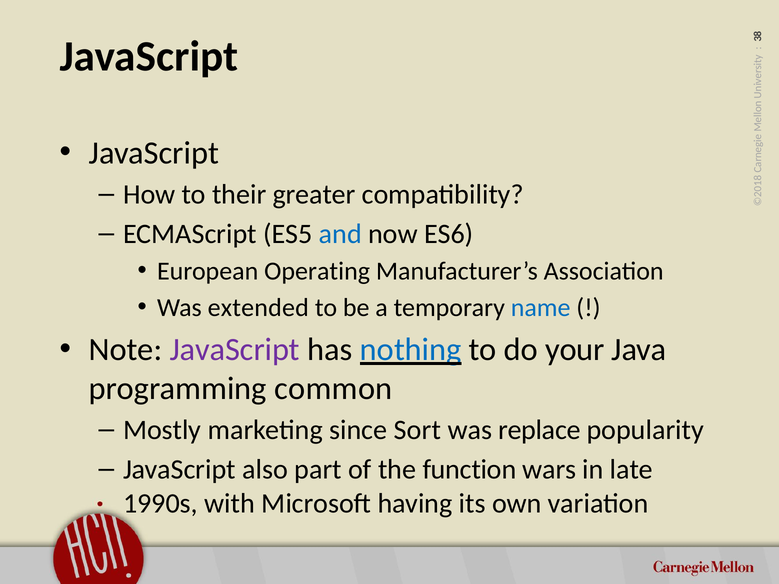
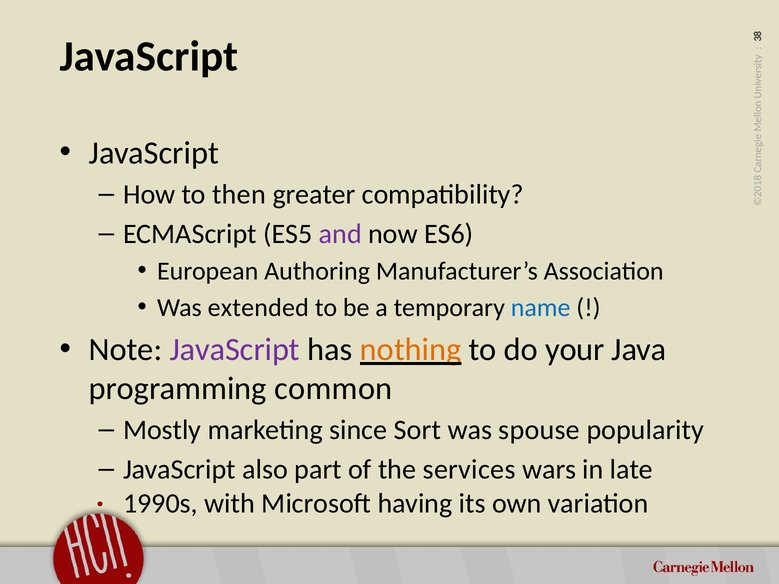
their: their -> then (239, 195)
and colour: blue -> purple (340, 234)
Operating: Operating -> Authoring (317, 271)
nothing colour: blue -> orange (411, 350)
replace: replace -> spouse (539, 430)
function: function -> services (469, 470)
